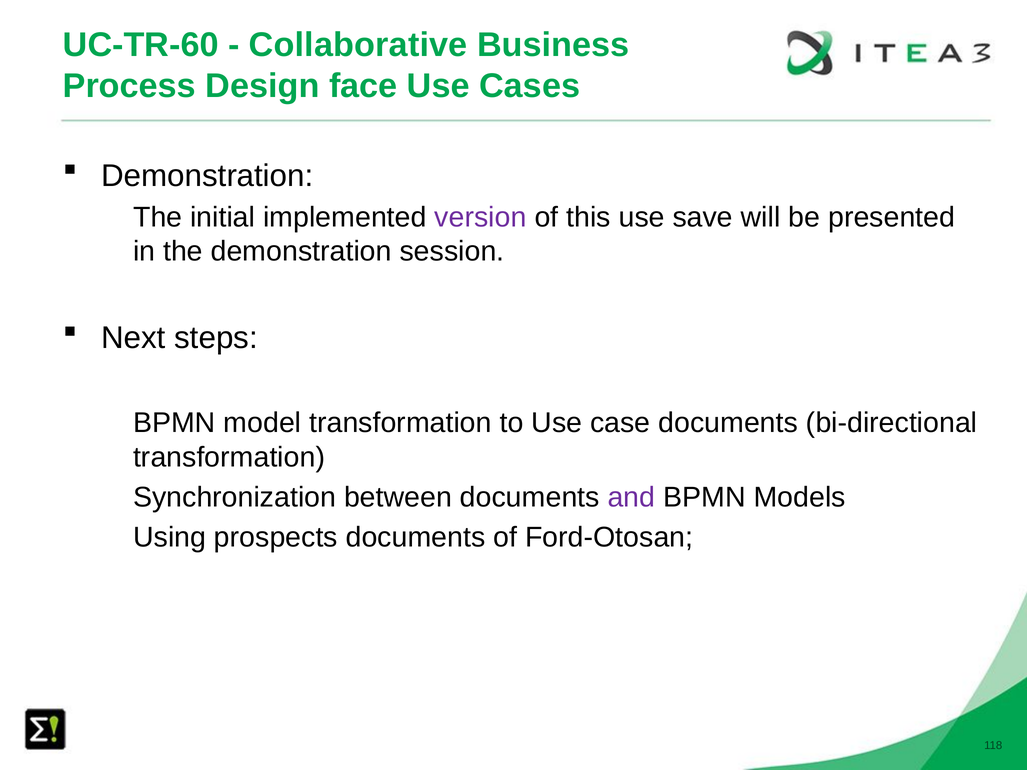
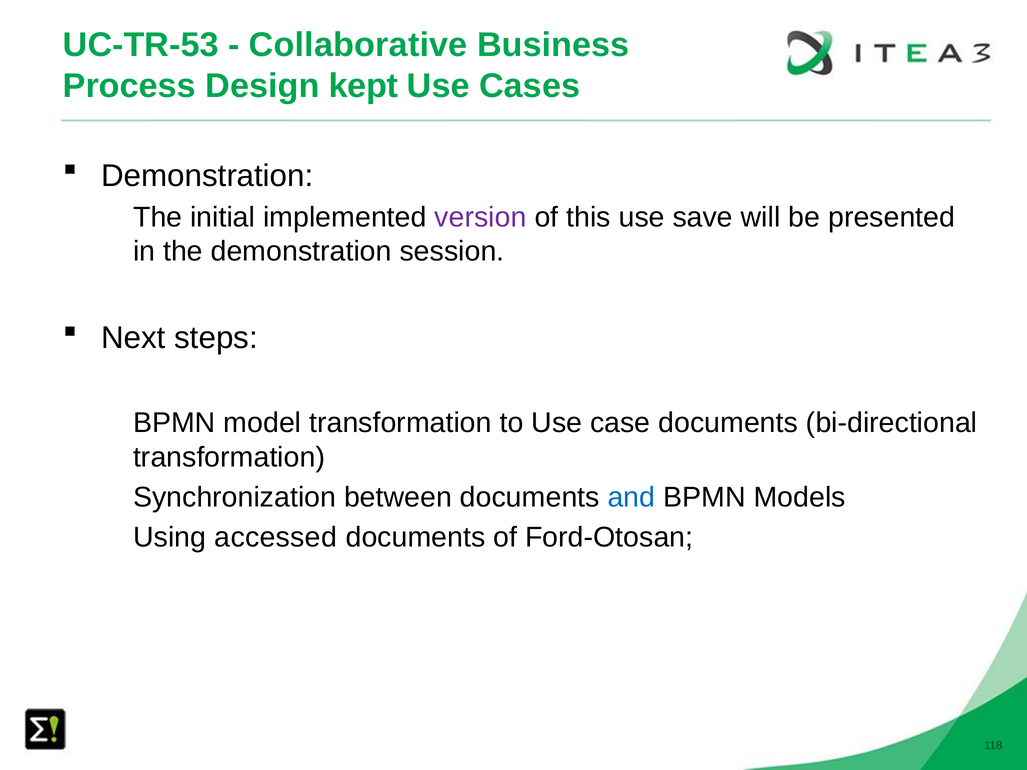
UC-TR-60: UC-TR-60 -> UC-TR-53 (141, 45)
face: face -> kept (363, 86)
and colour: purple -> blue (631, 497)
prospects: prospects -> accessed (276, 537)
